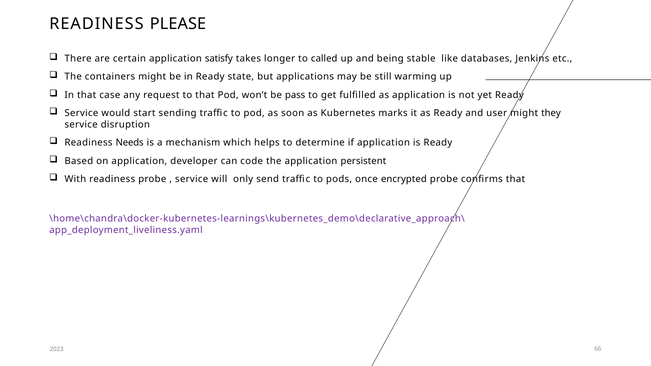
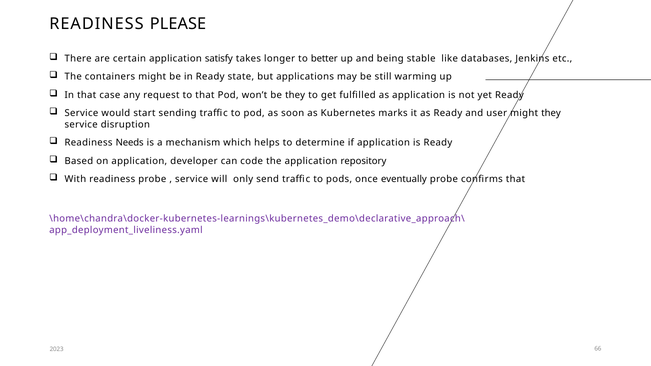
called: called -> better (324, 59)
be pass: pass -> they (295, 95)
persistent: persistent -> repository (363, 161)
encrypted: encrypted -> eventually (404, 179)
